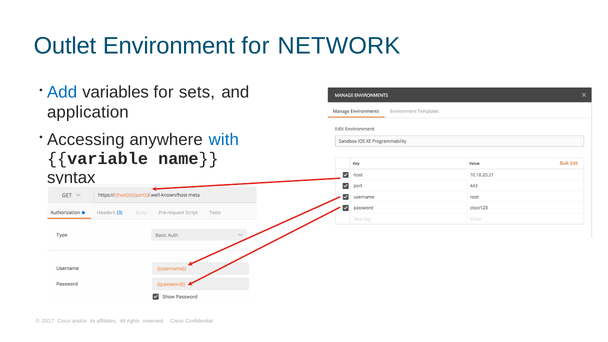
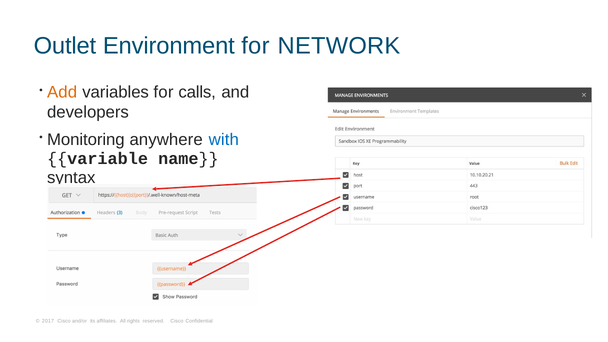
Add colour: blue -> orange (62, 92)
sets: sets -> calls (197, 92)
application: application -> developers (88, 112)
Accessing: Accessing -> Monitoring (86, 140)
